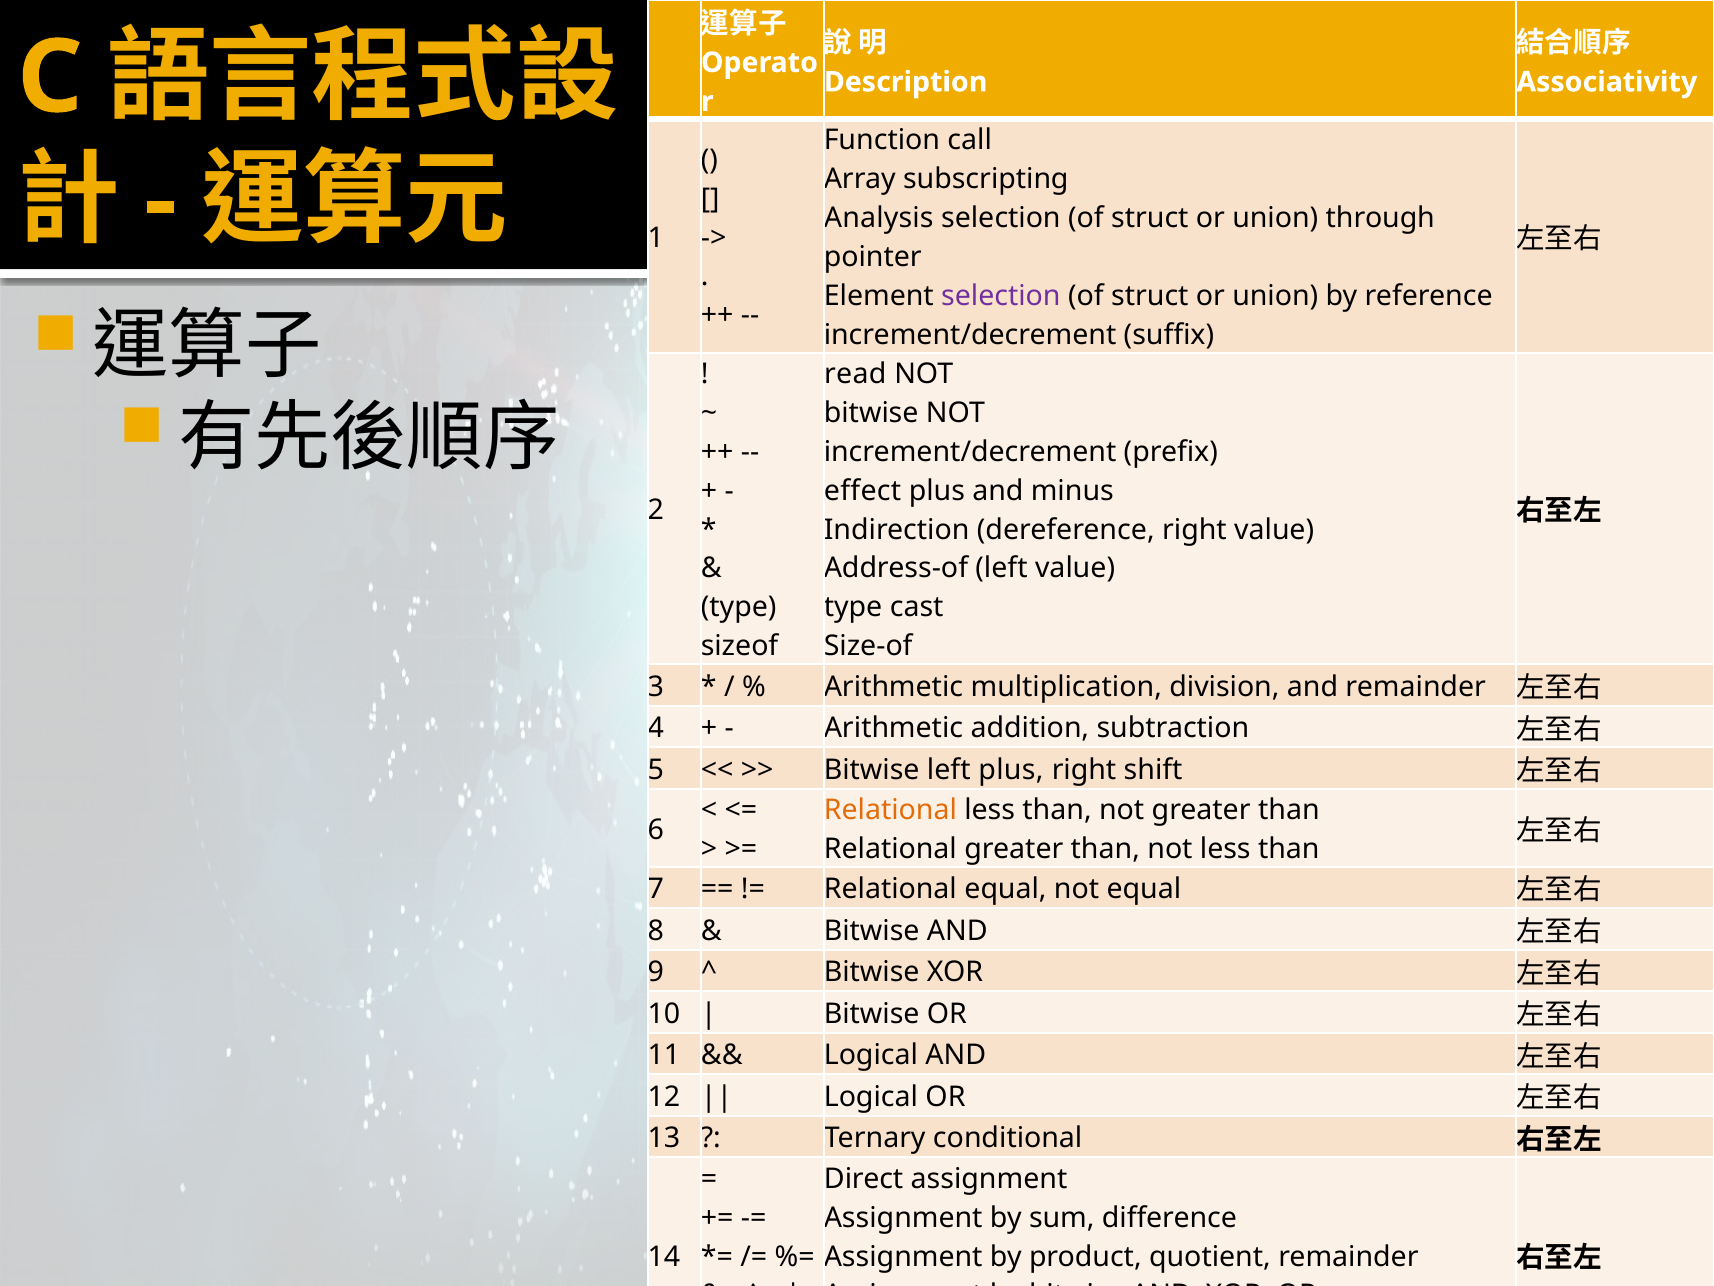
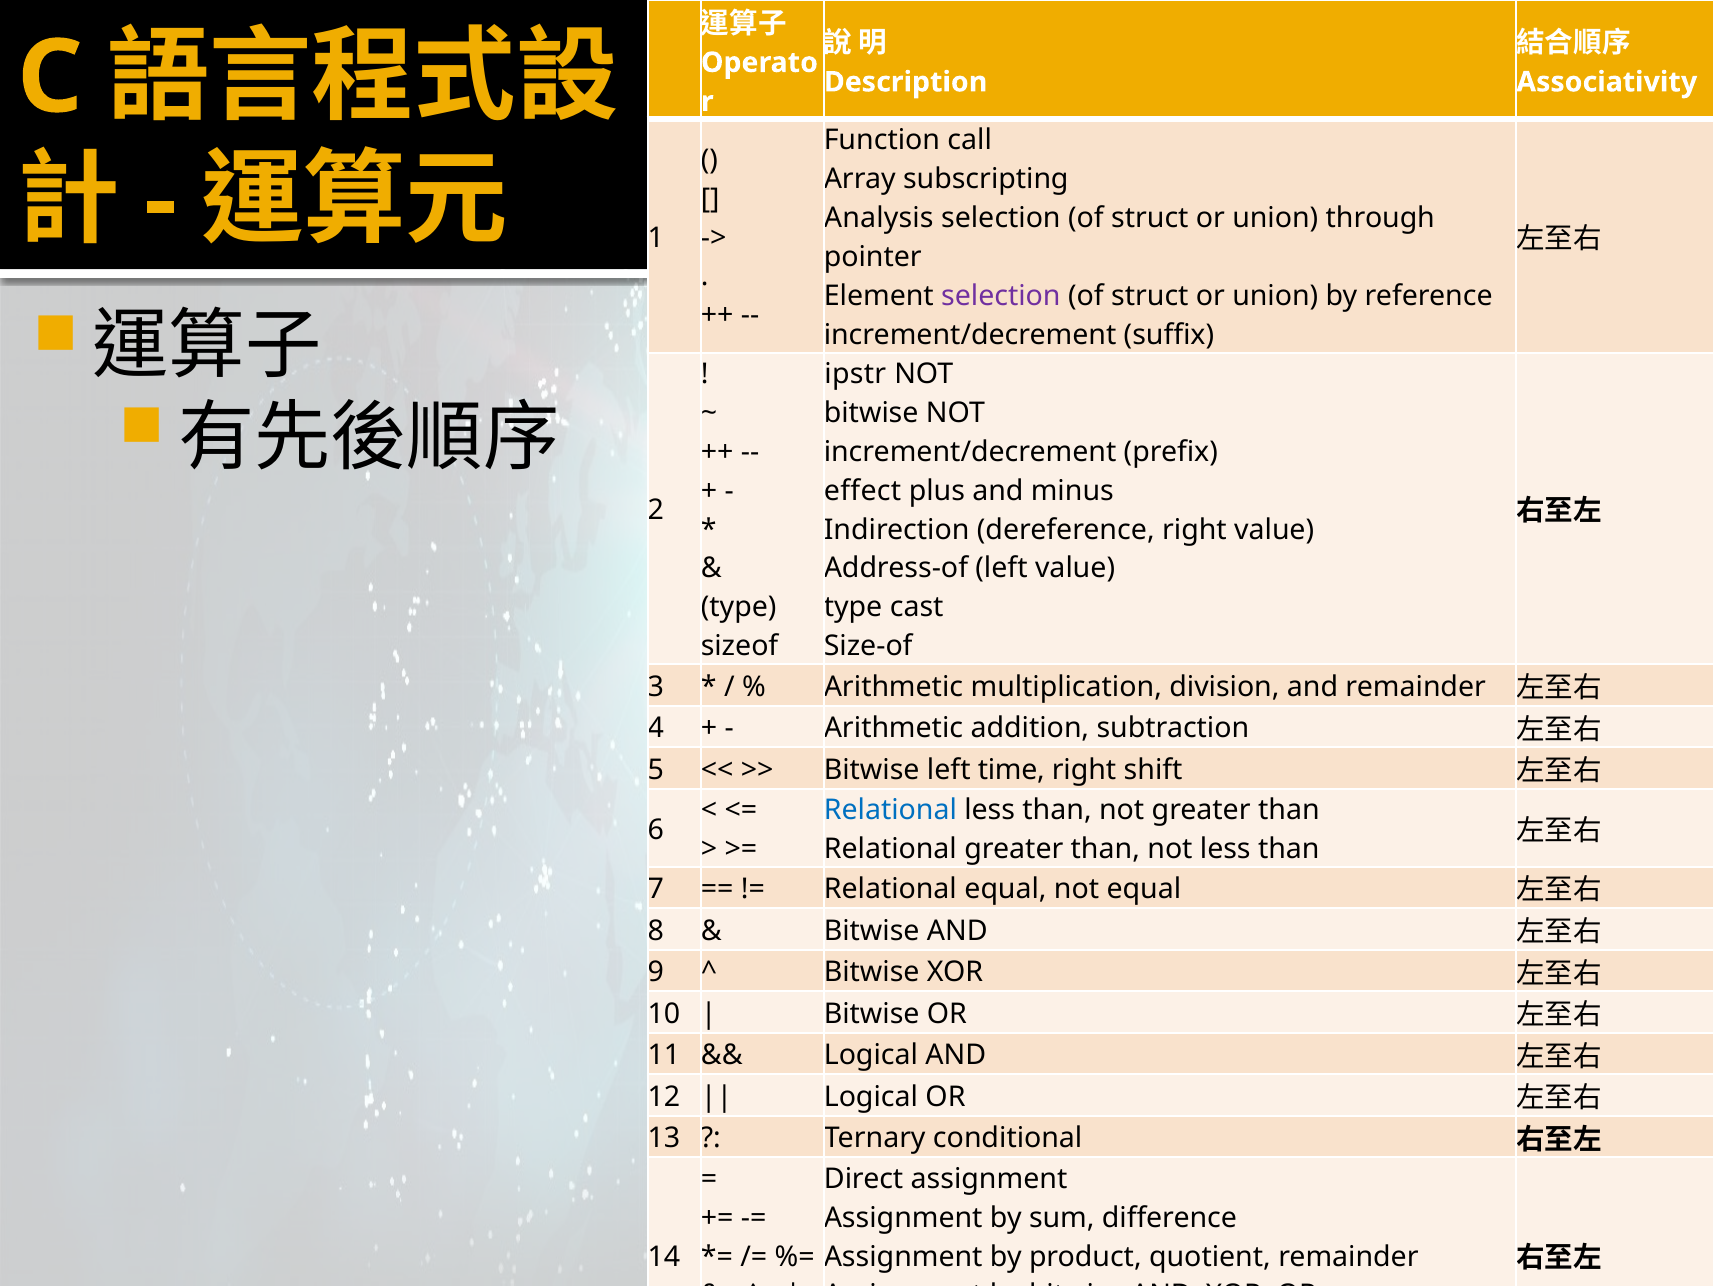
read: read -> ipstr (855, 374)
left plus: plus -> time (1011, 770)
Relational colour: orange -> blue (890, 810)
